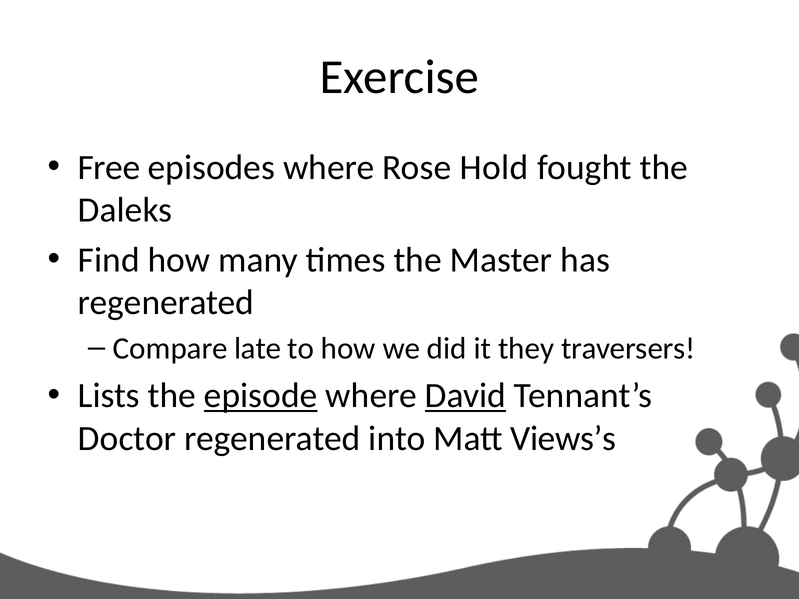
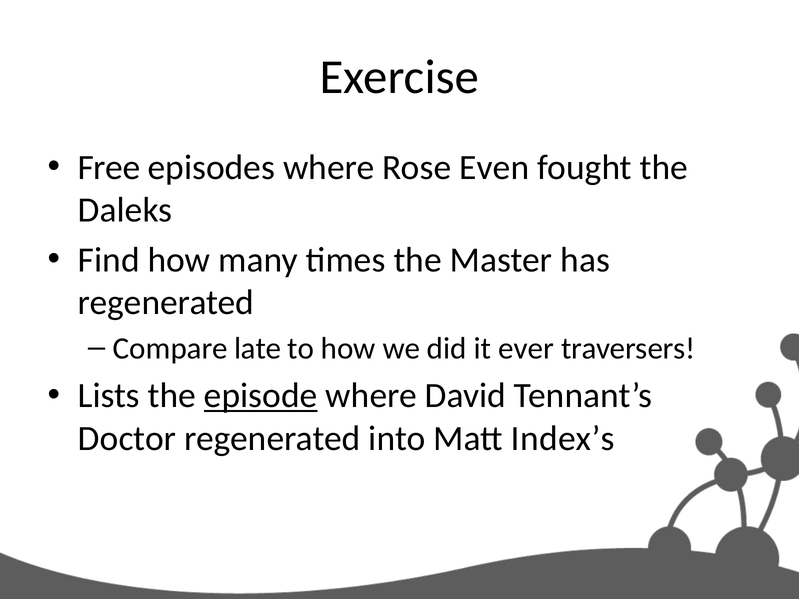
Hold: Hold -> Even (494, 168)
they: they -> ever (526, 348)
David underline: present -> none (465, 396)
Views’s: Views’s -> Index’s (563, 438)
